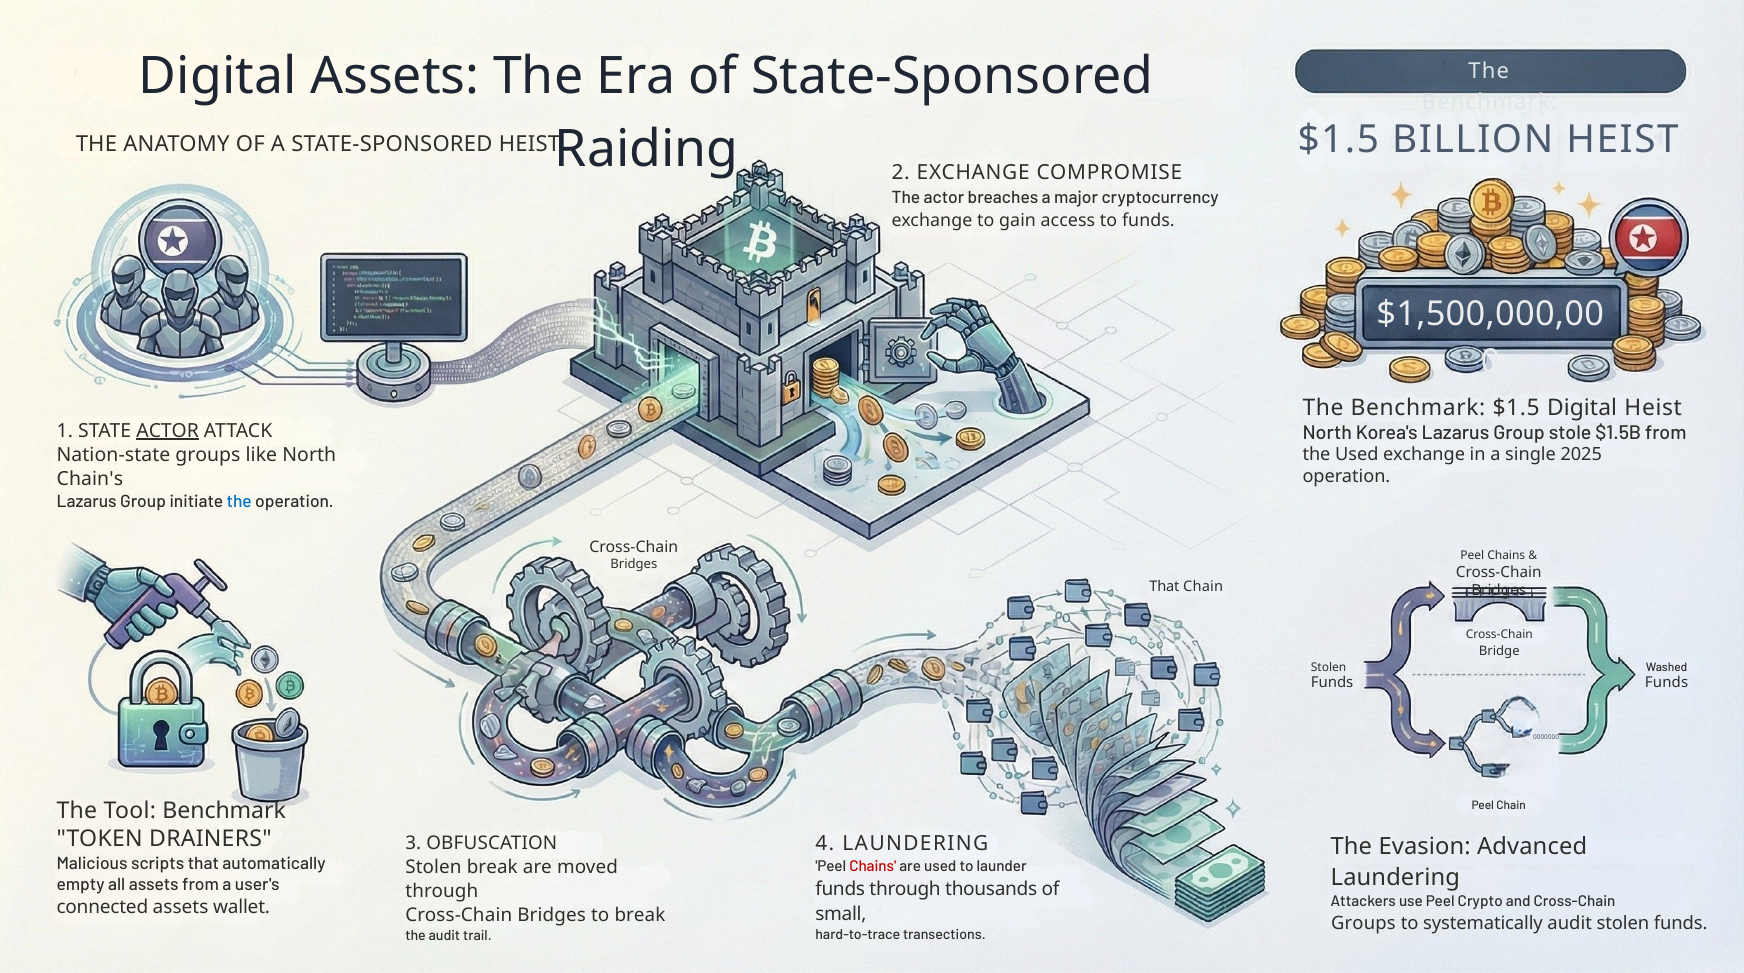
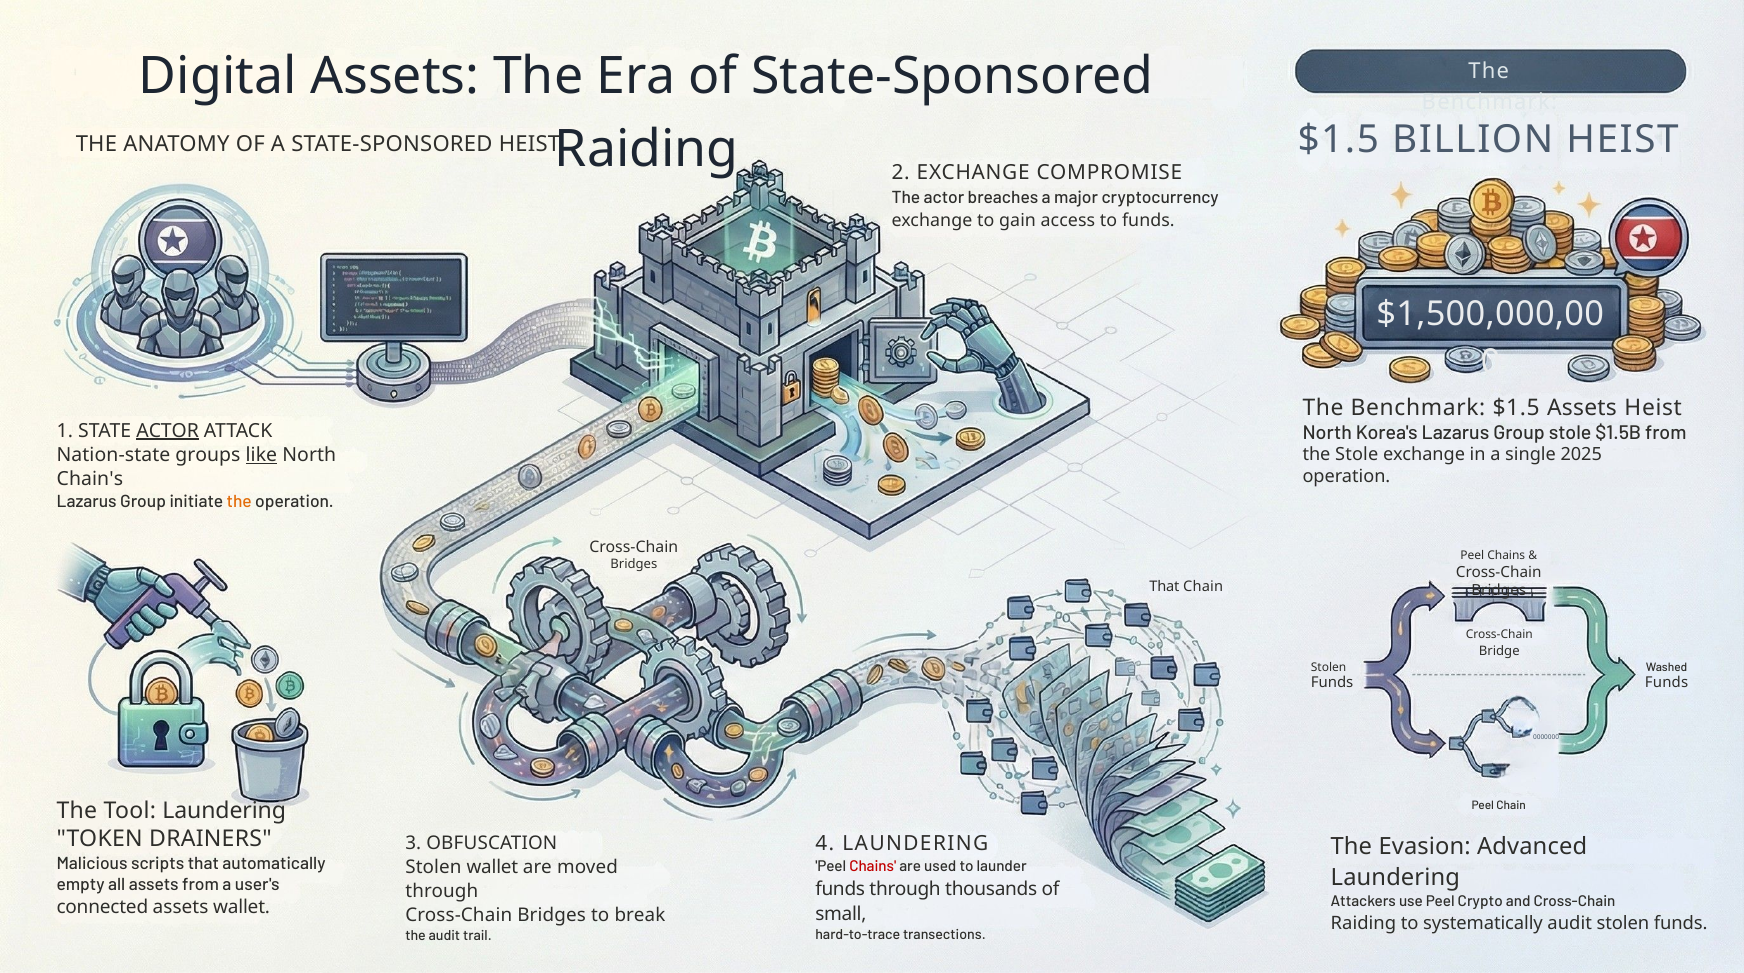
$1.5 Digital: Digital -> Assets (1582, 408)
like underline: none -> present (261, 455)
the Used: Used -> Stole (1357, 455)
the colour: blue -> orange (239, 502)
Tool Benchmark: Benchmark -> Laundering (224, 811)
Stolen break: break -> wallet (492, 867)
Groups: Groups -> Raiding (1363, 924)
